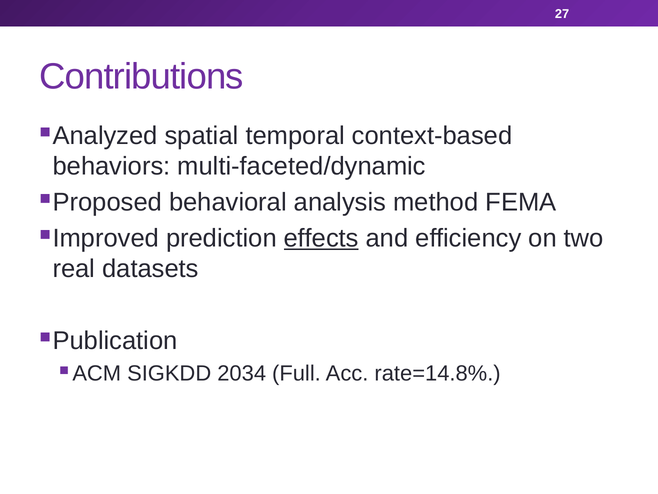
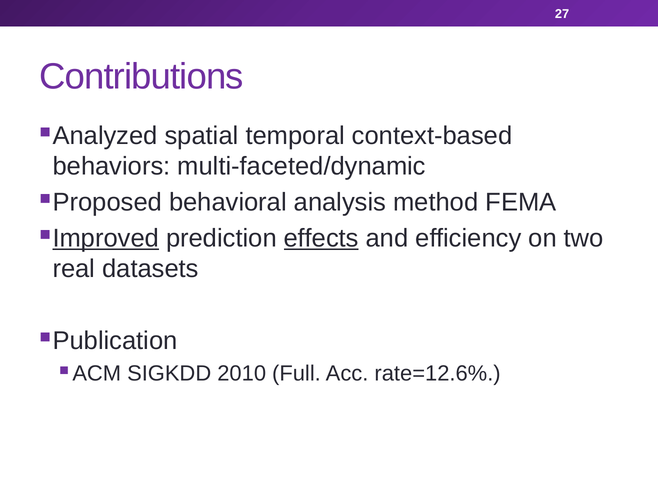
Improved underline: none -> present (106, 238)
2034: 2034 -> 2010 (242, 373)
rate=14.8%: rate=14.8% -> rate=12.6% (438, 373)
